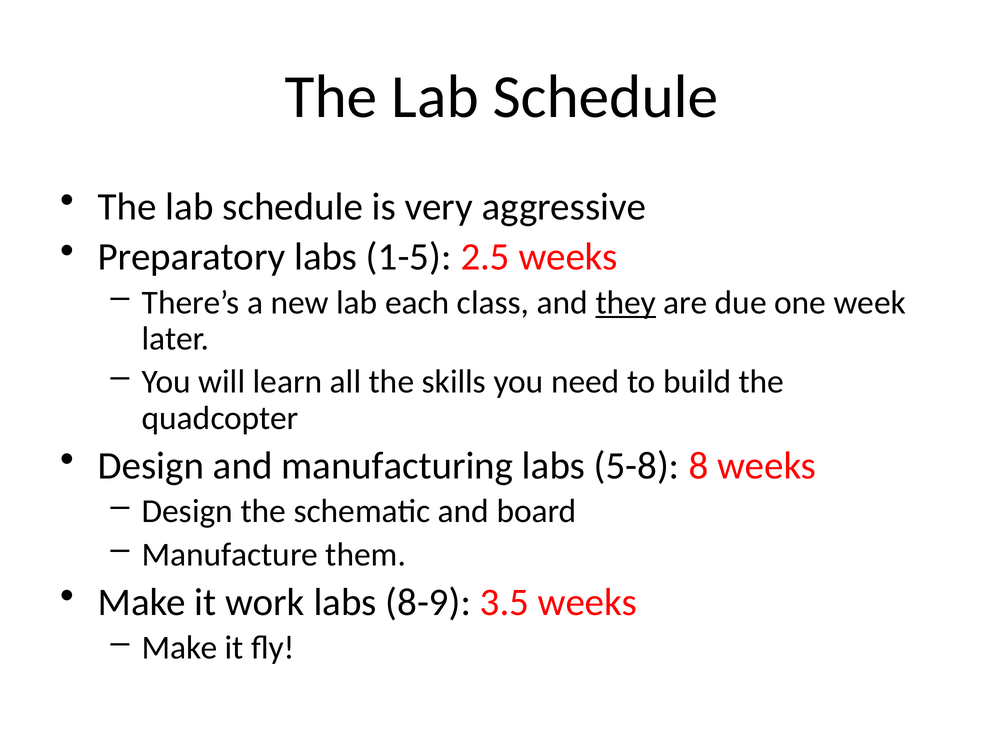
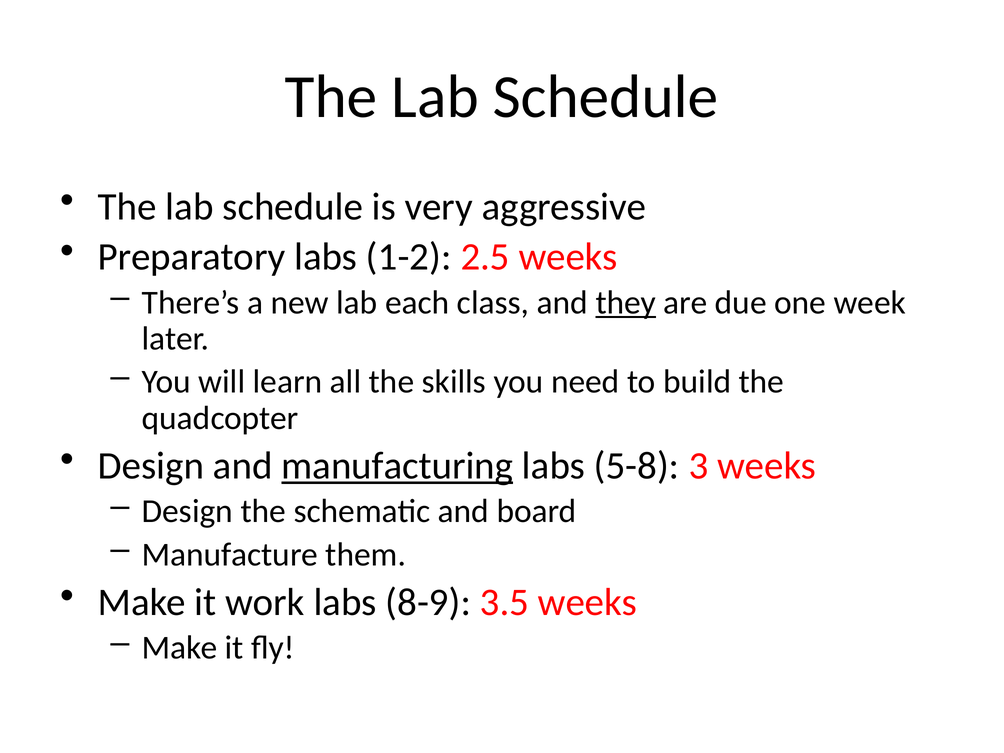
1-5: 1-5 -> 1-2 (409, 257)
manufacturing underline: none -> present (397, 466)
8: 8 -> 3 (698, 466)
